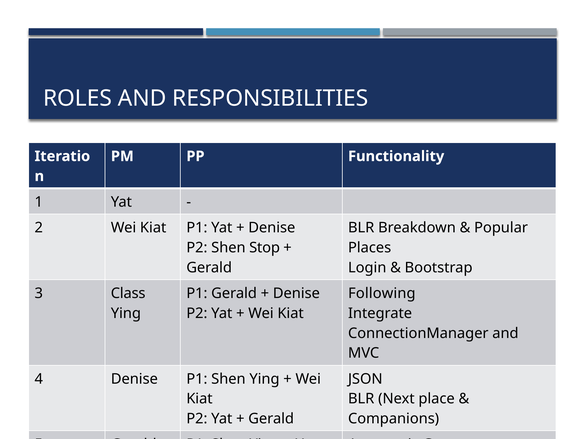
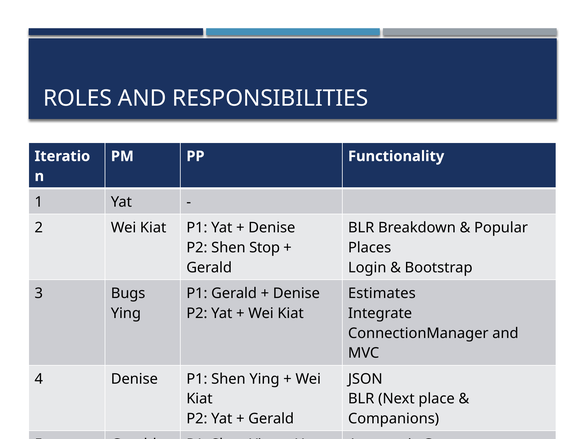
Class: Class -> Bugs (128, 294)
Following: Following -> Estimates (382, 294)
